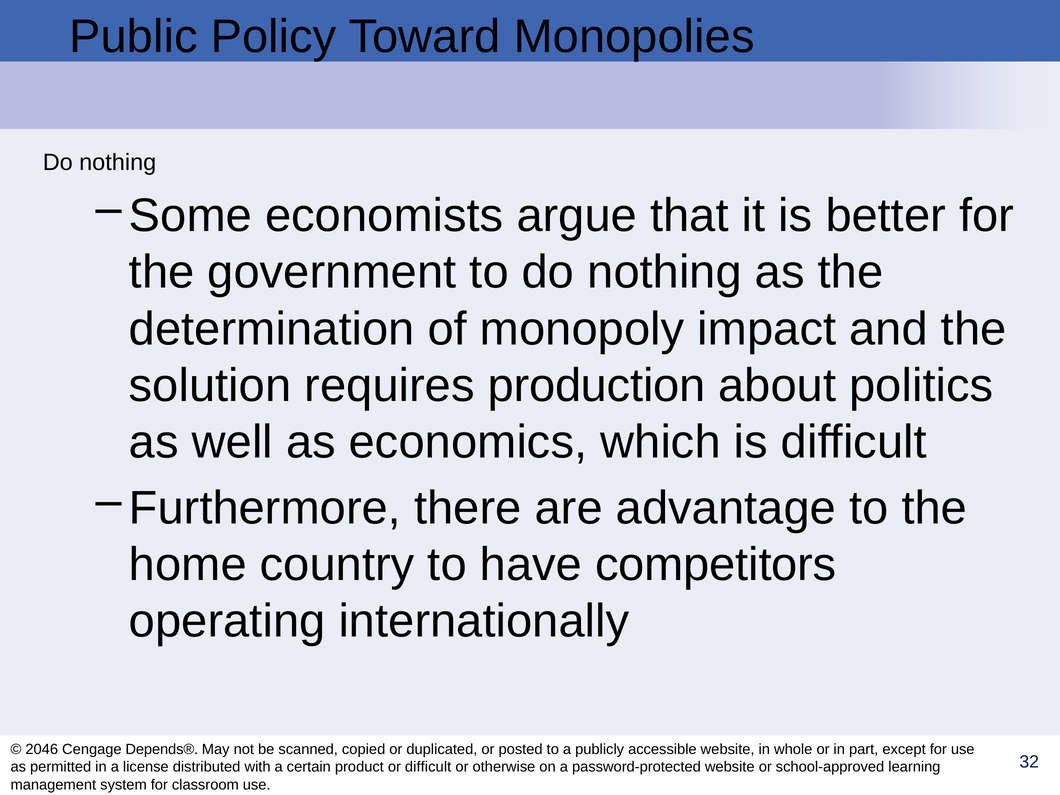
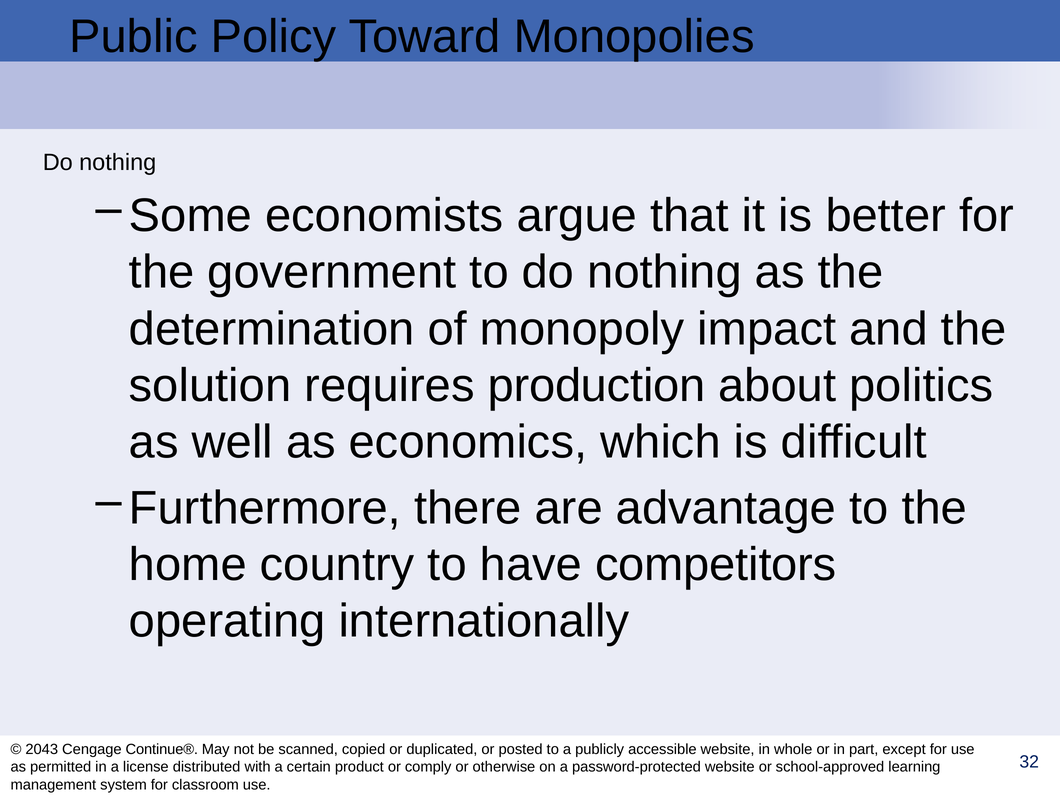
2046: 2046 -> 2043 (42, 749)
Depends®: Depends® -> Continue® (162, 749)
or difficult: difficult -> comply (428, 767)
